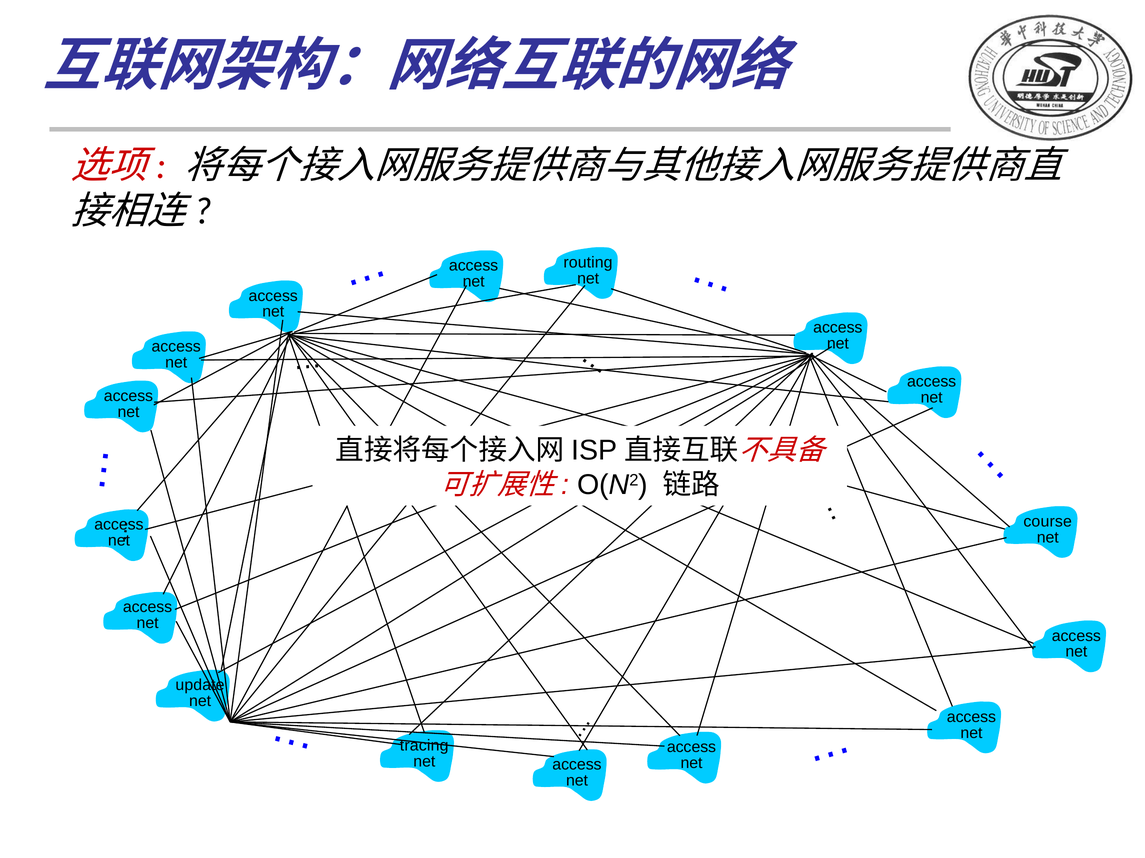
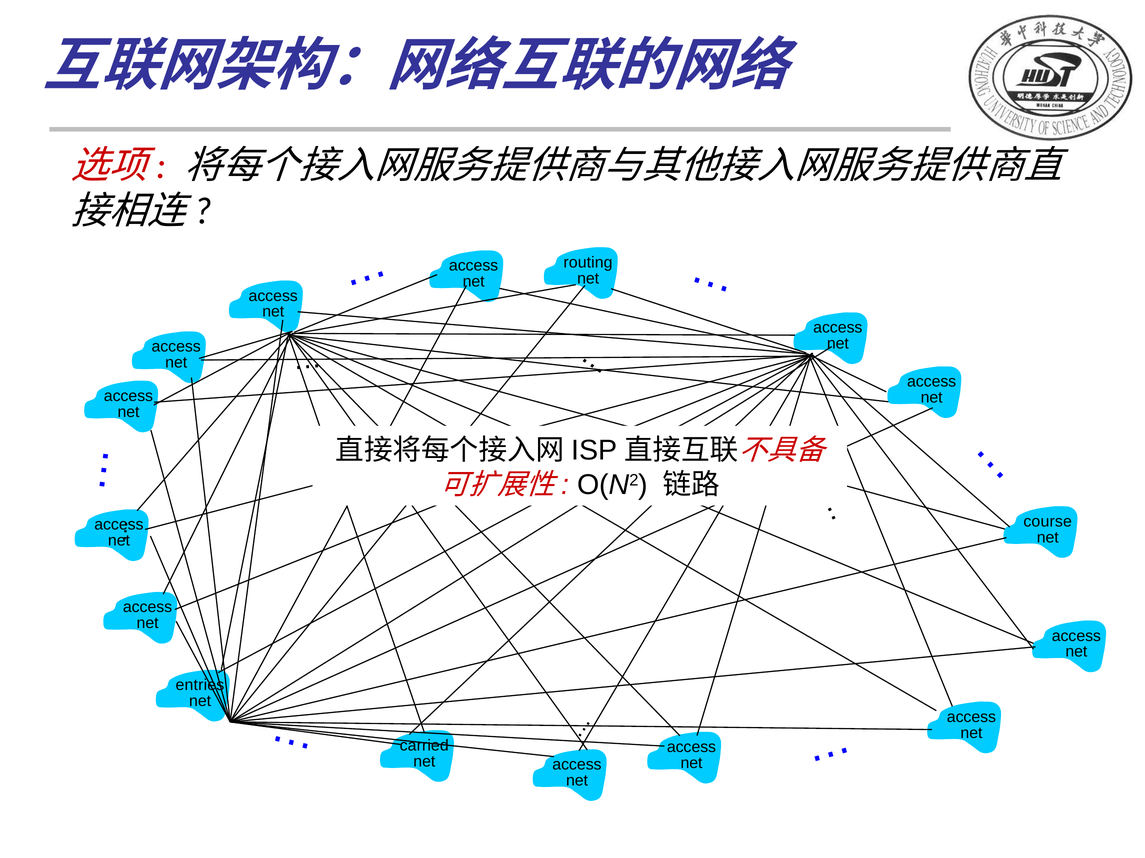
update: update -> entries (200, 686)
tracing: tracing -> carried (424, 746)
